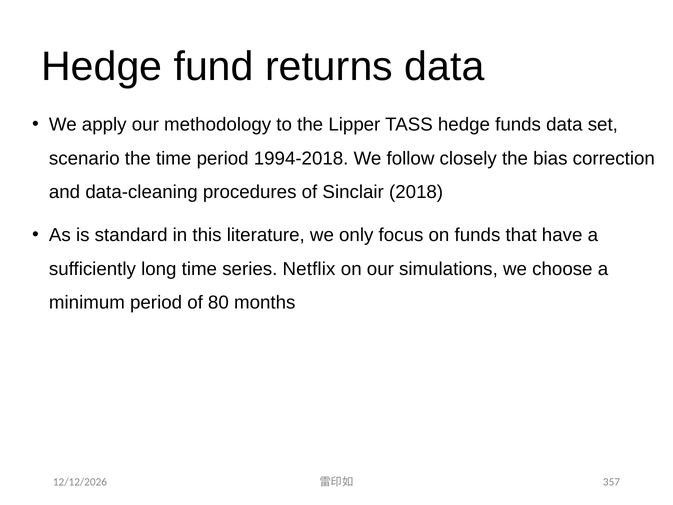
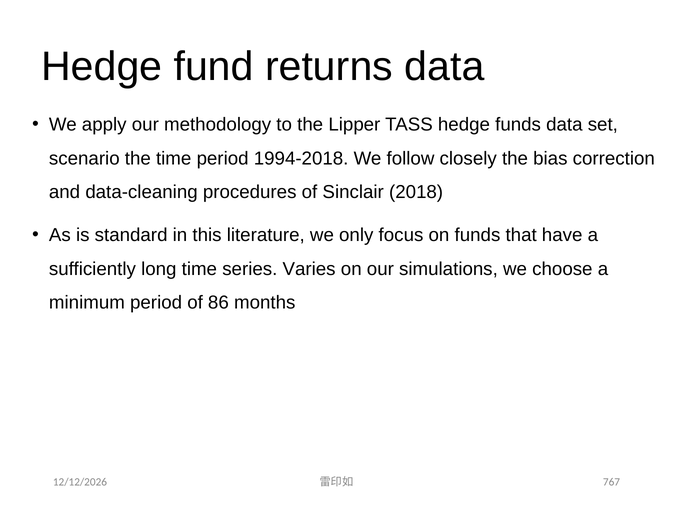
Netflix: Netflix -> Varies (309, 269)
80: 80 -> 86 (218, 303)
357: 357 -> 767 (611, 482)
